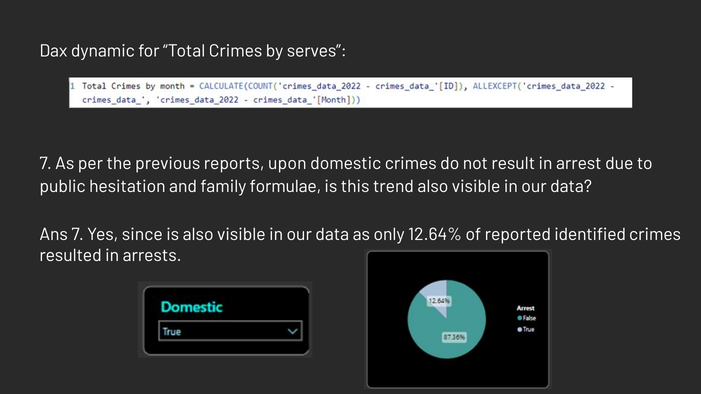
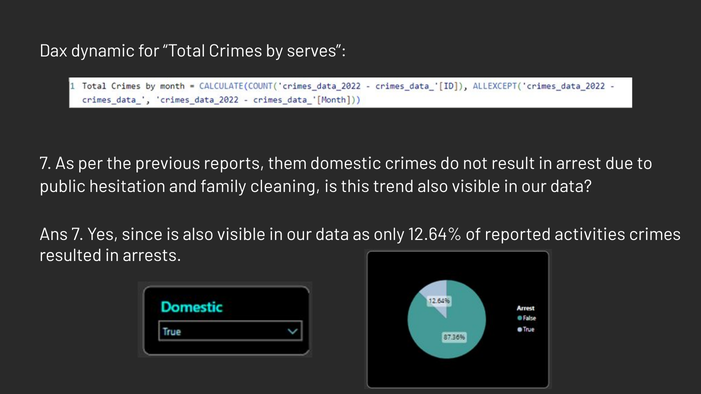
upon: upon -> them (287, 164)
formulae: formulae -> cleaning (285, 187)
identified: identified -> activities (590, 235)
